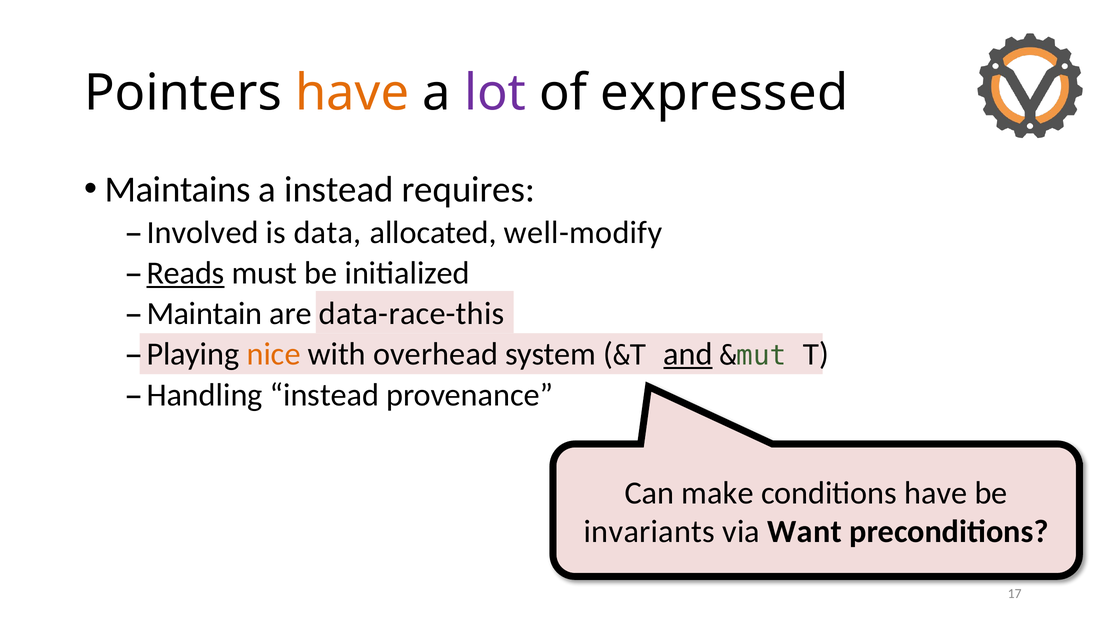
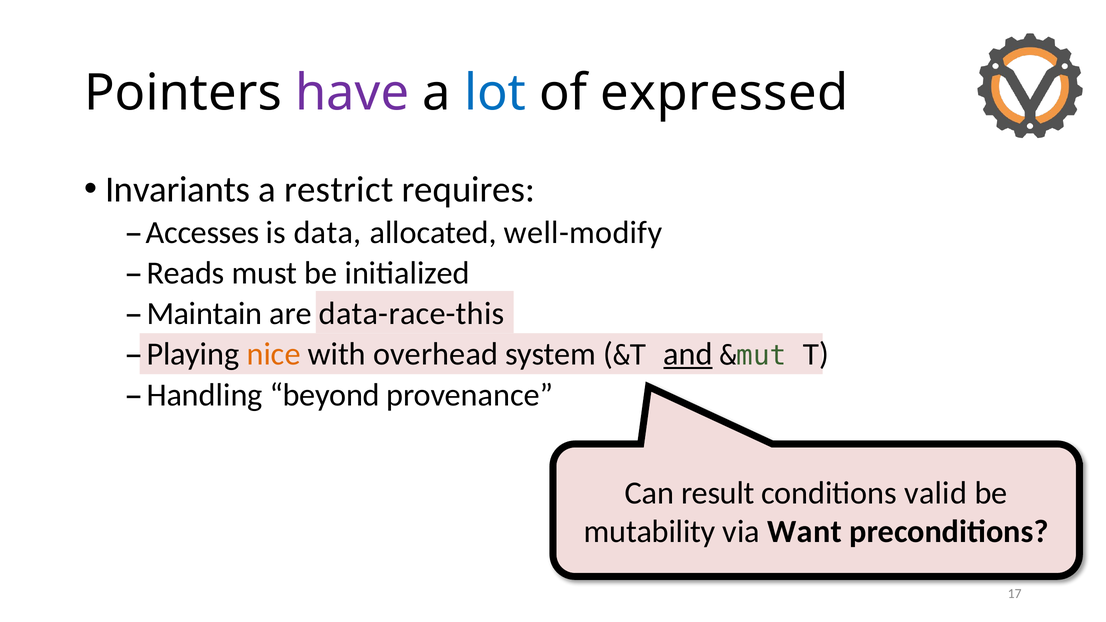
have colour: orange -> purple (352, 93)
lot colour: purple -> blue (495, 93)
Maintains: Maintains -> Invariants (178, 189)
a instead: instead -> restrict (339, 189)
Involved: Involved -> Accesses (203, 233)
Reads underline: present -> none (186, 273)
Handling instead: instead -> beyond (325, 395)
make: make -> result (718, 493)
conditions have: have -> valid (936, 493)
invariants: invariants -> mutability (650, 532)
